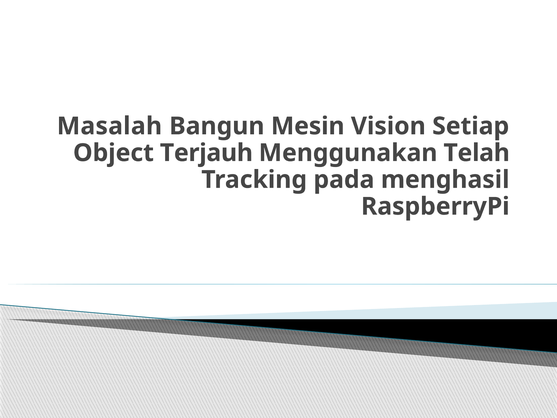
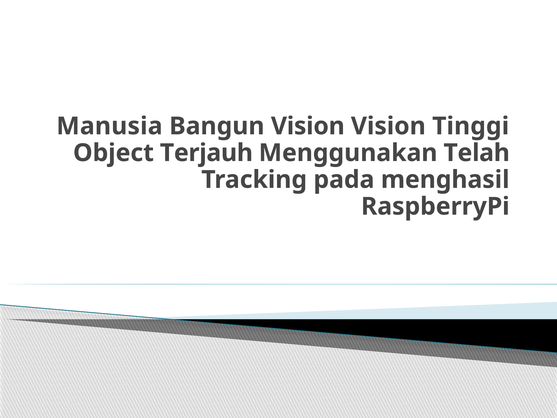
Masalah: Masalah -> Manusia (109, 126)
Bangun Mesin: Mesin -> Vision (308, 126)
Setiap: Setiap -> Tinggi (471, 126)
